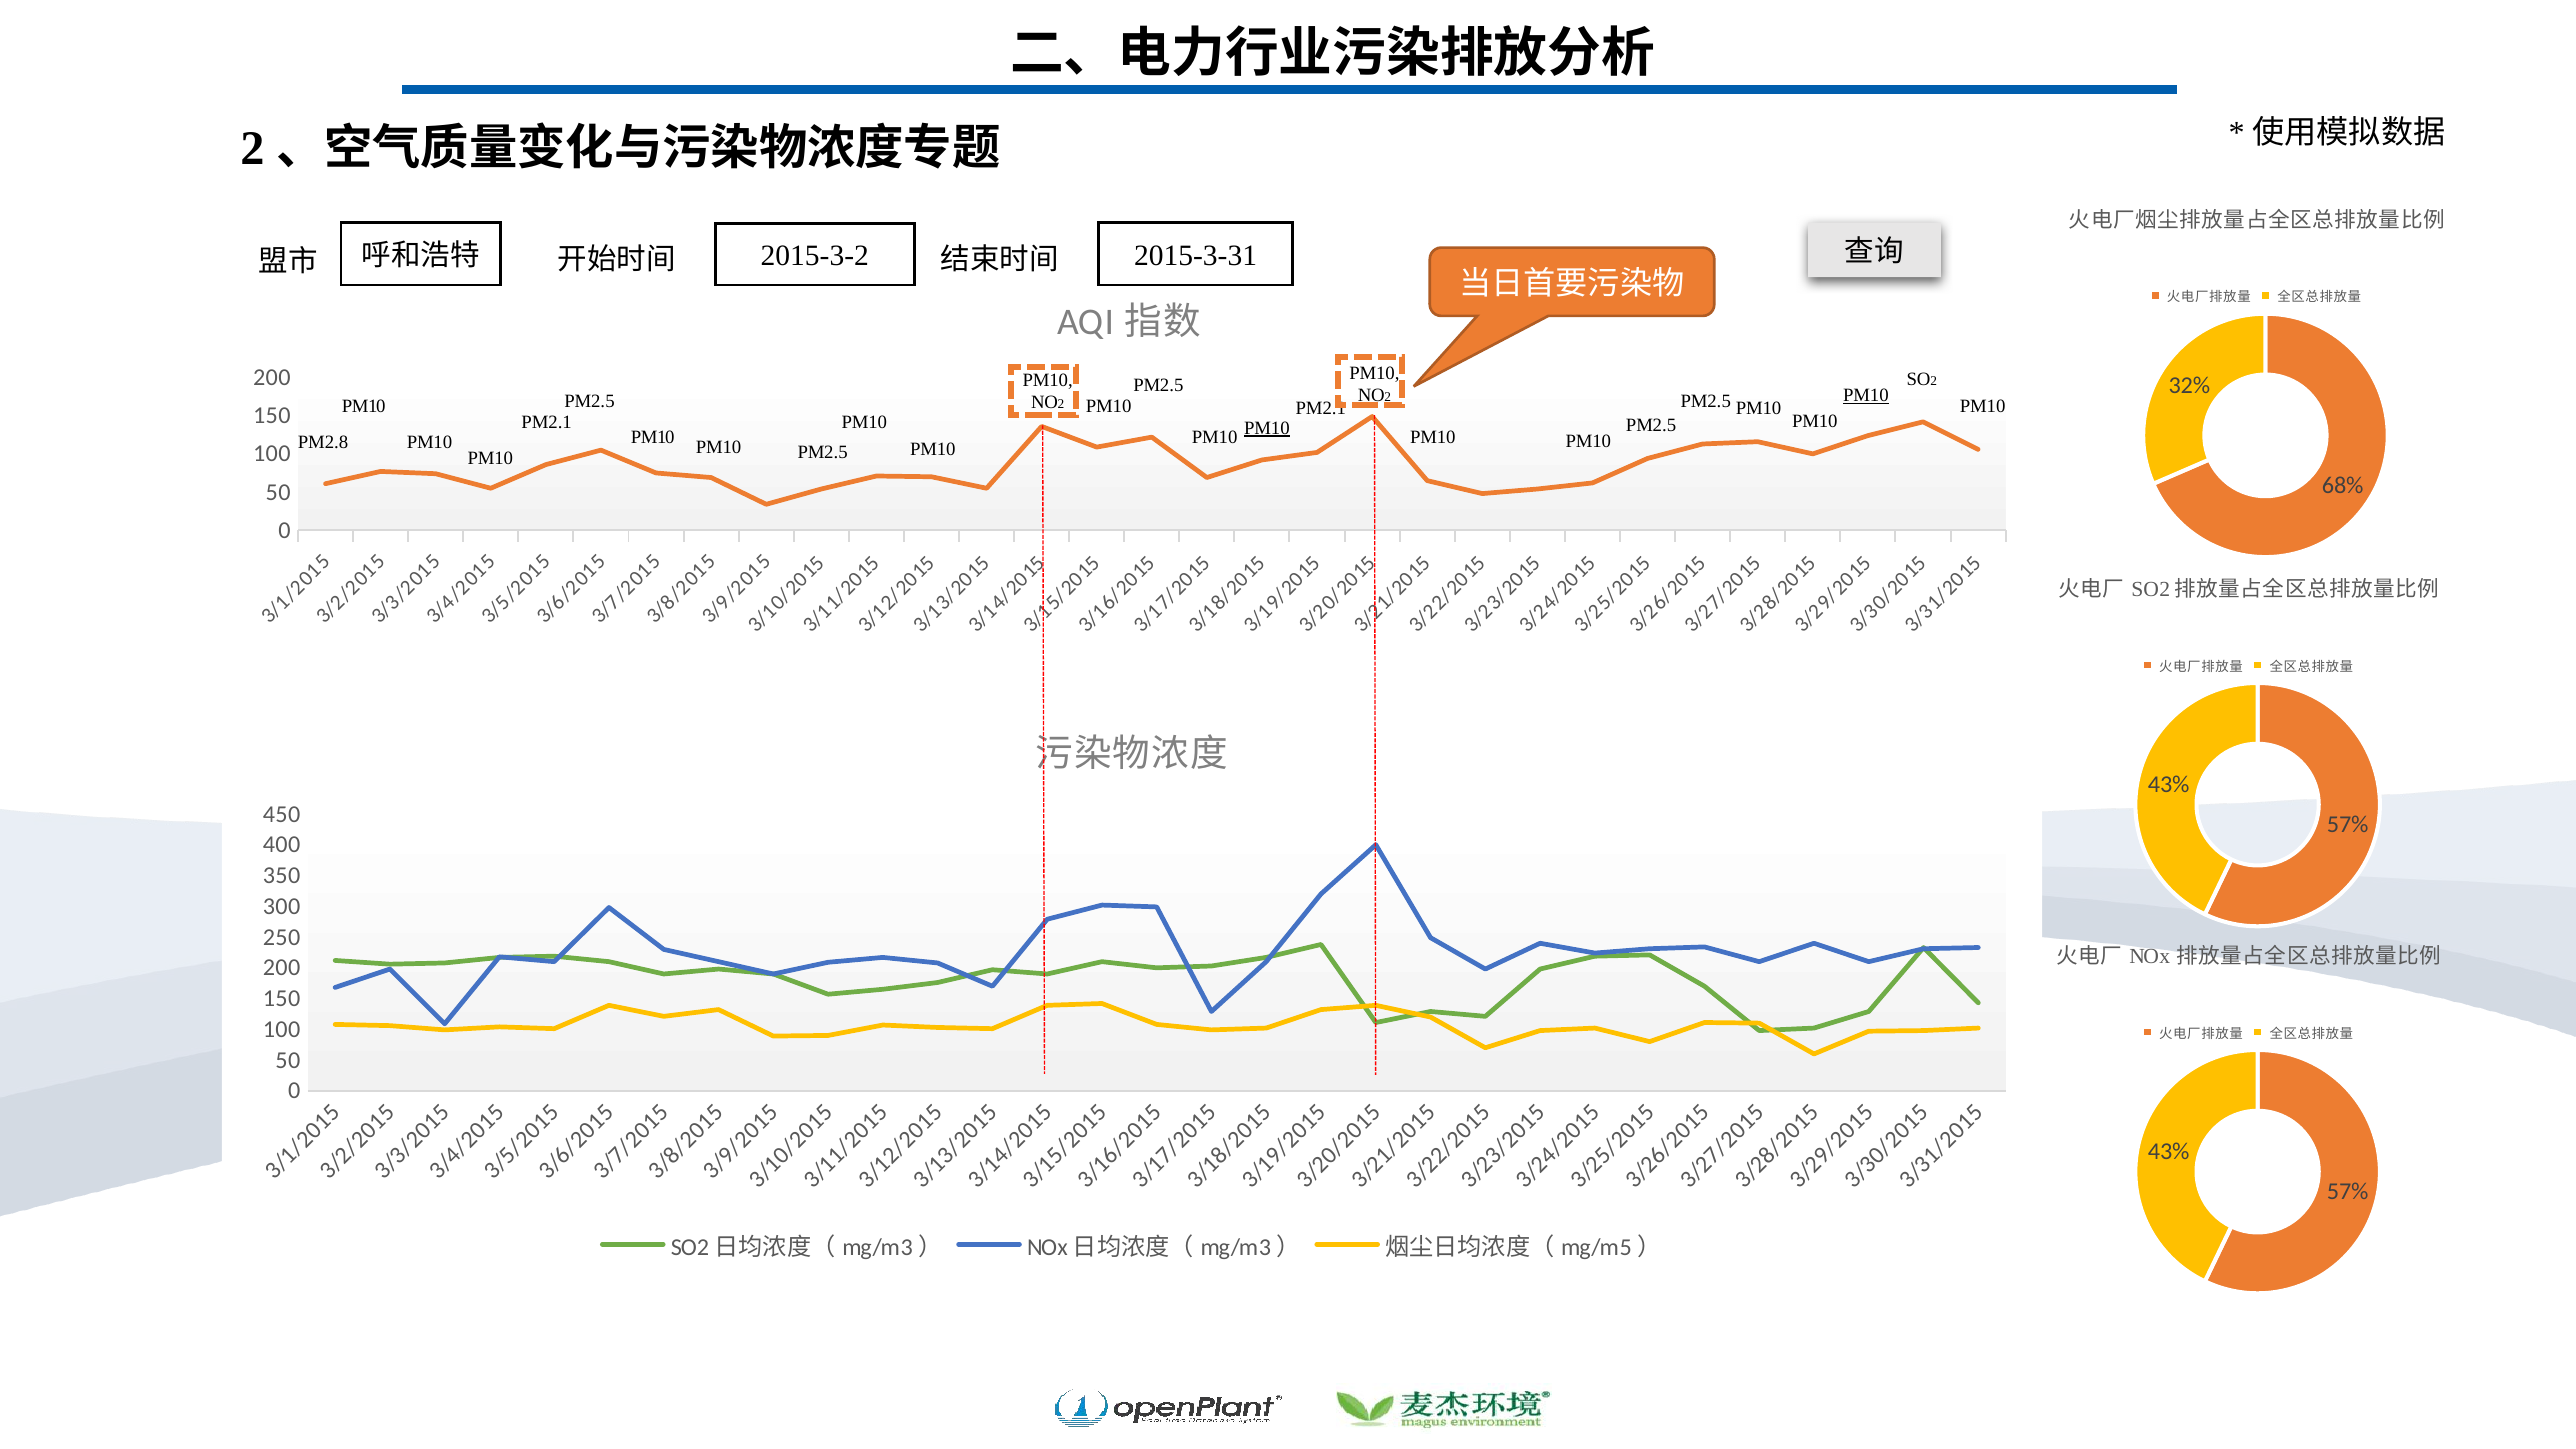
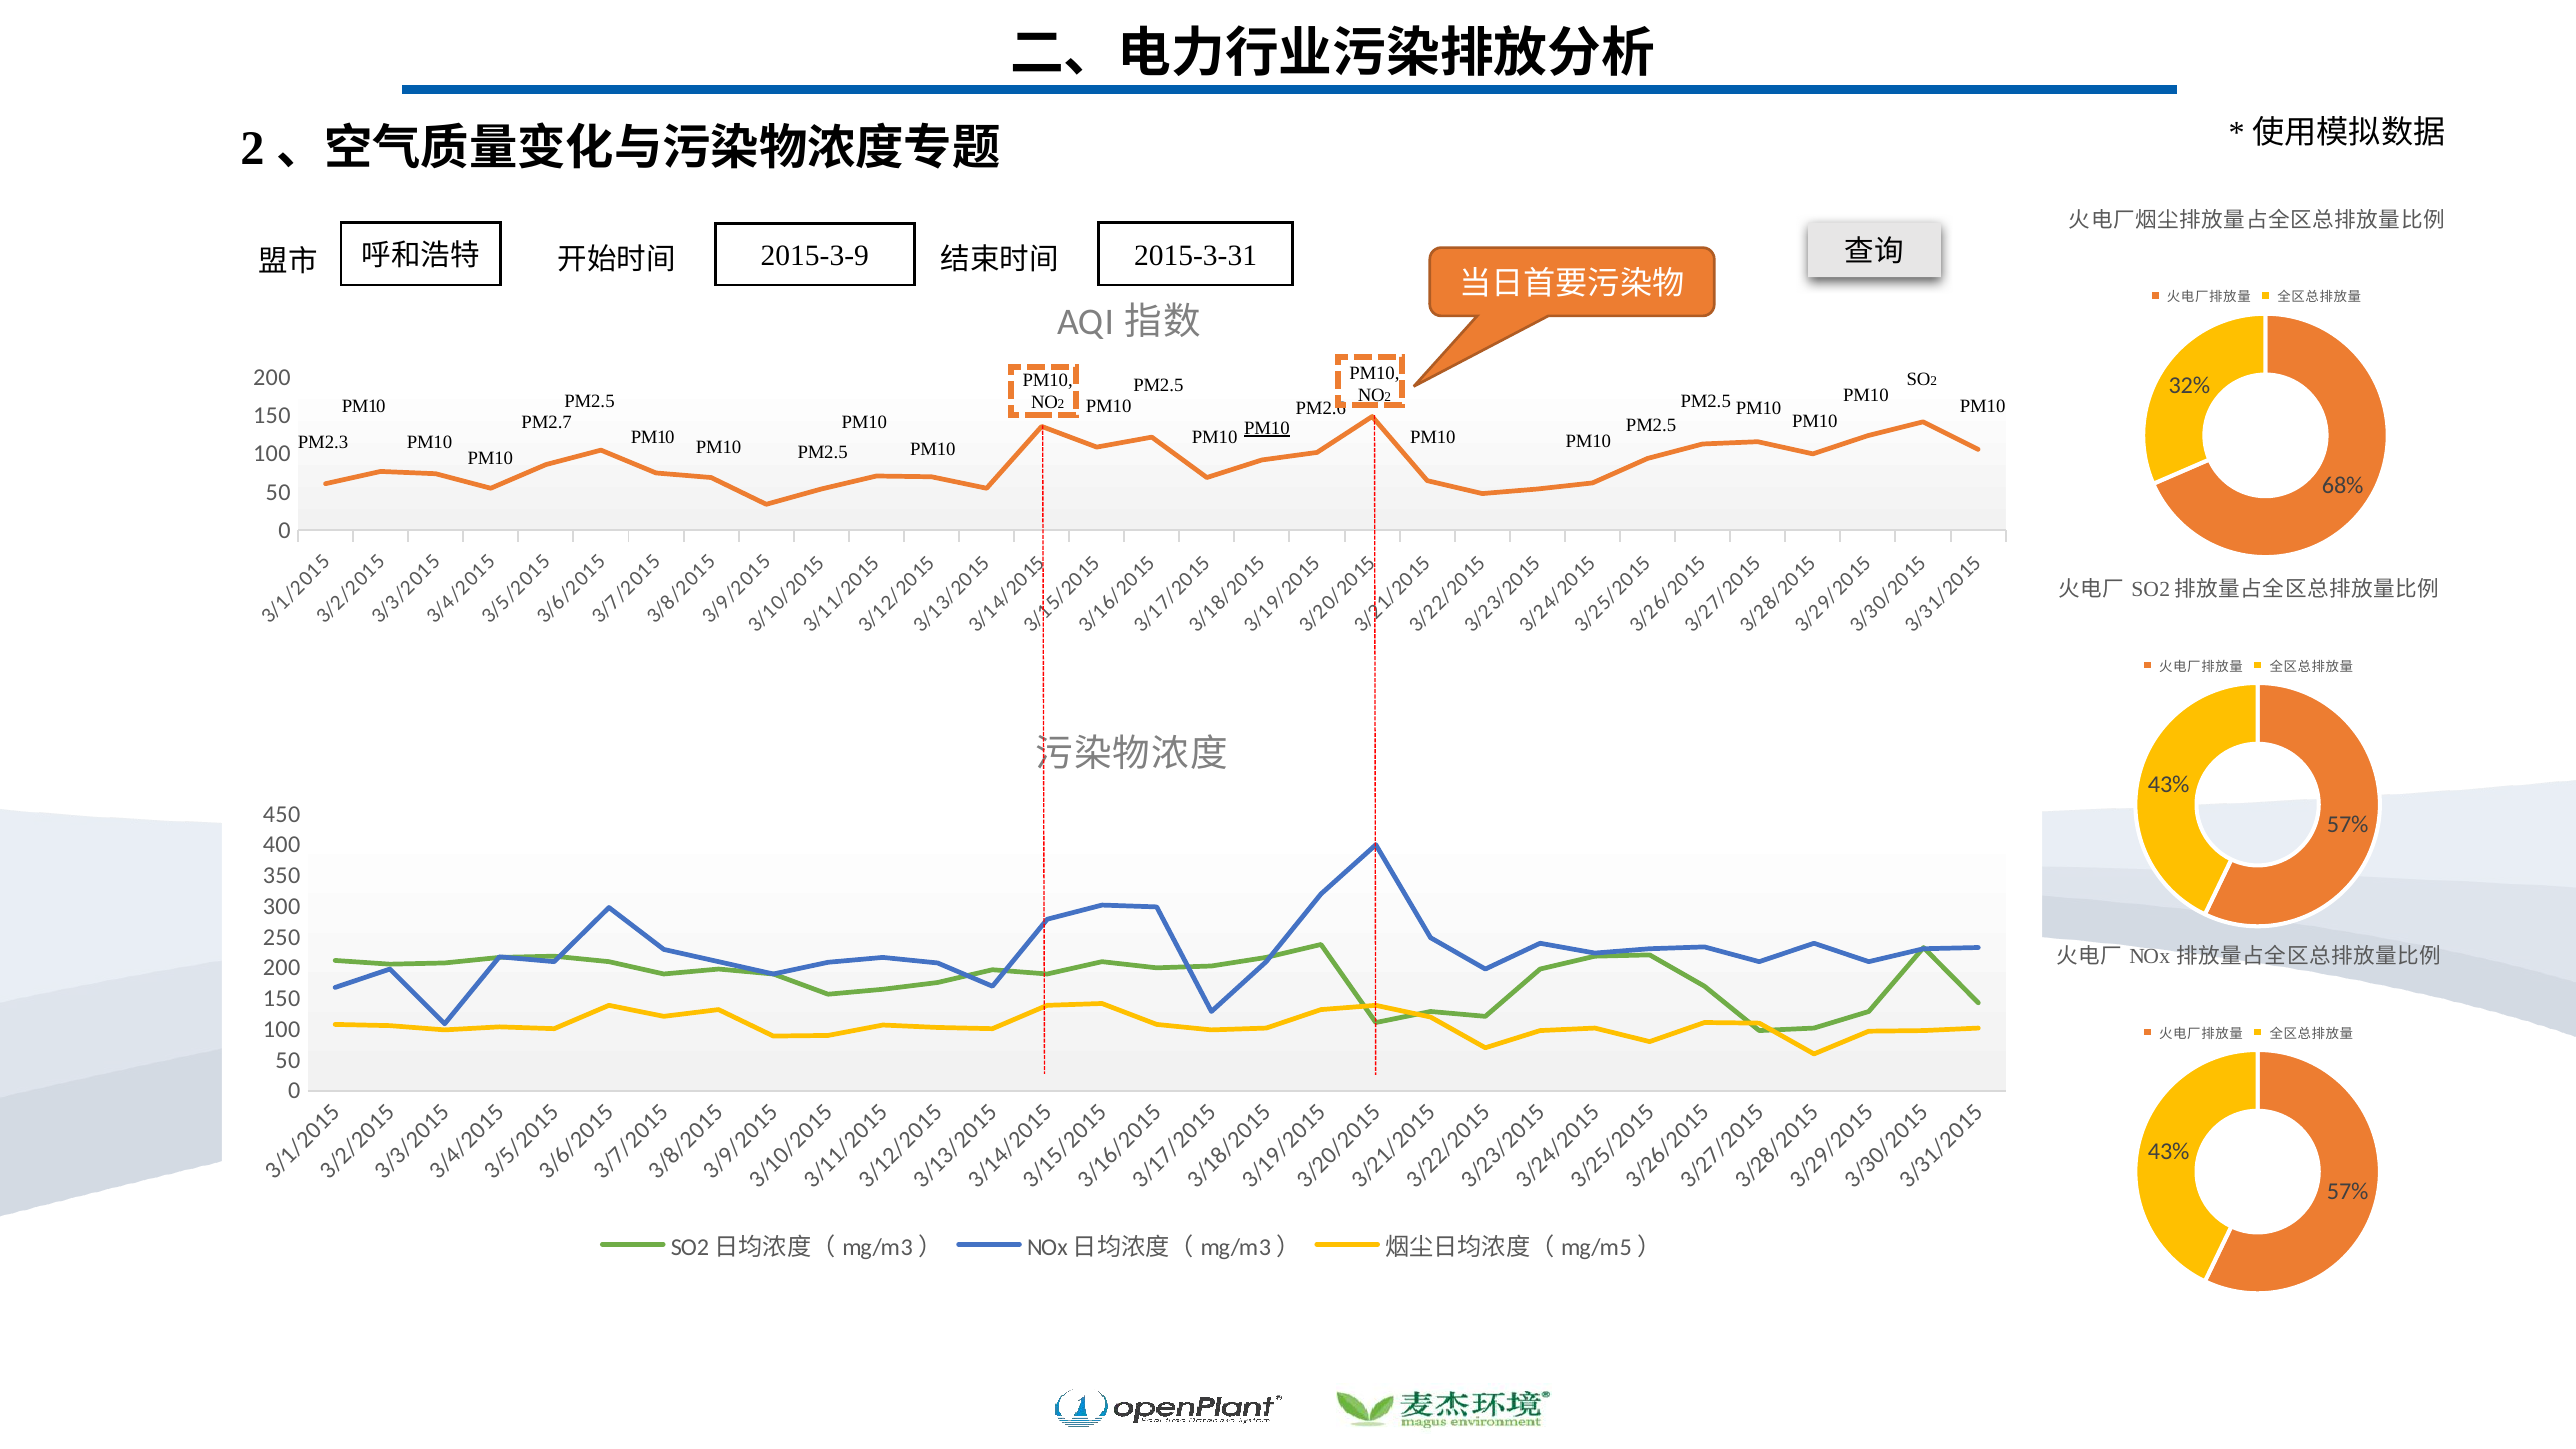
2015-3-2: 2015-3-2 -> 2015-3-9 (815, 256)
PM10 underline: present -> none (1866, 396)
PM2.1: PM2.1 -> PM2.6 (1321, 408)
PM2.1: PM2.1 -> PM2.7 (547, 422)
PM2.8: PM2.8 -> PM2.3 (323, 443)
